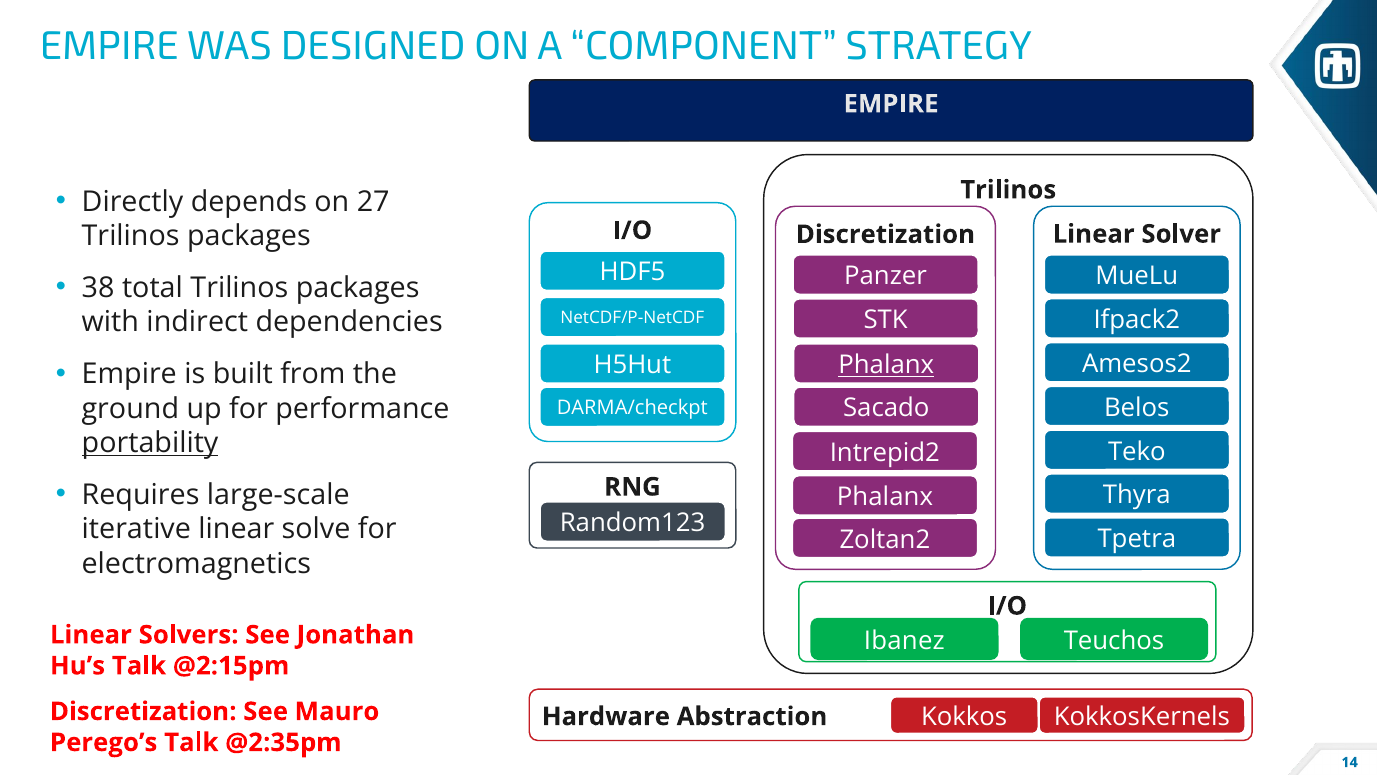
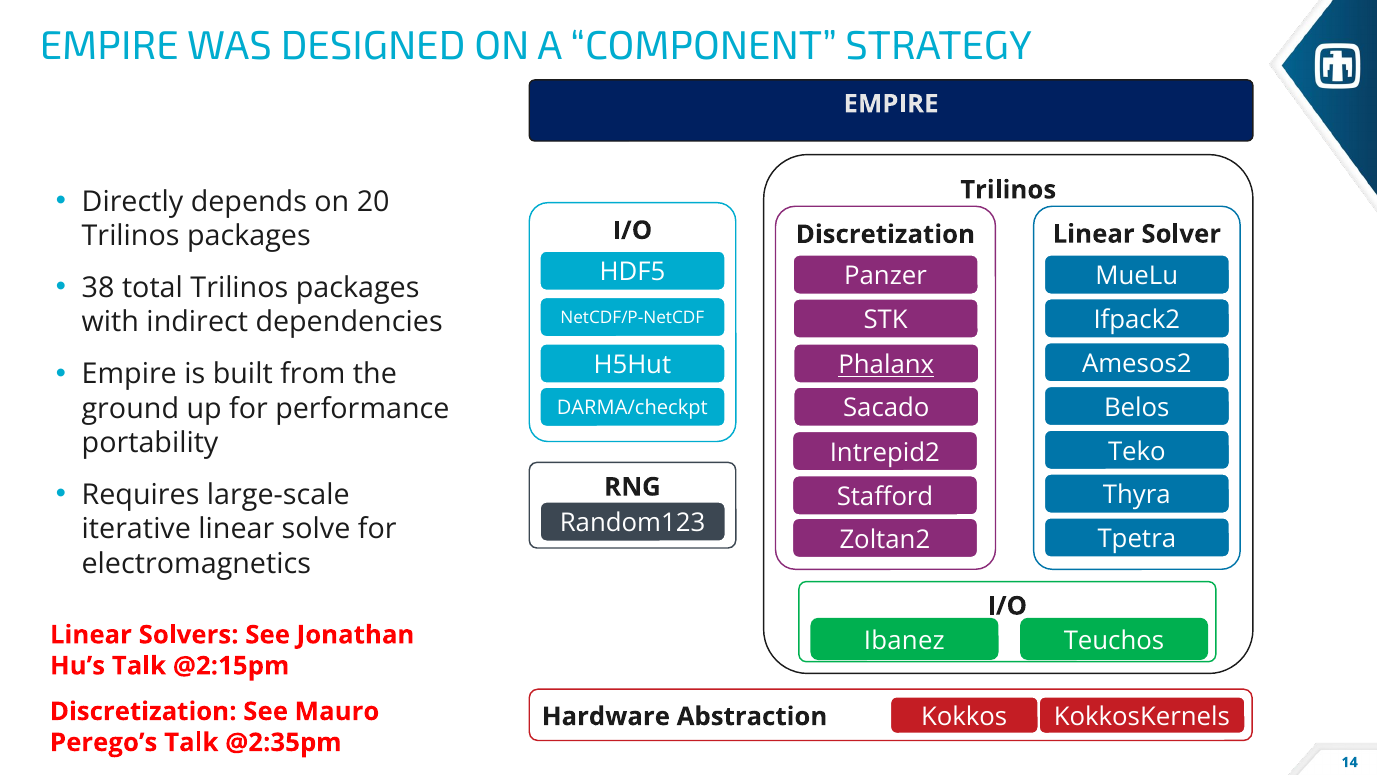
27: 27 -> 20 (373, 202)
portability underline: present -> none (150, 443)
Phalanx: Phalanx -> Stafford (885, 497)
